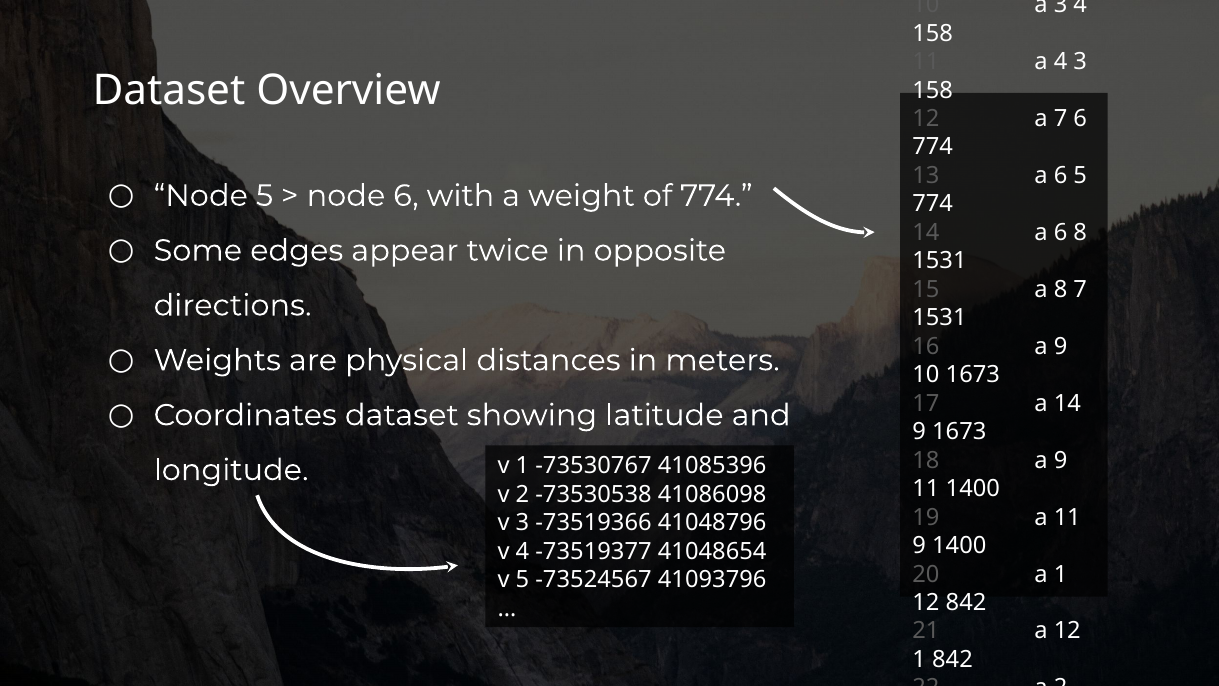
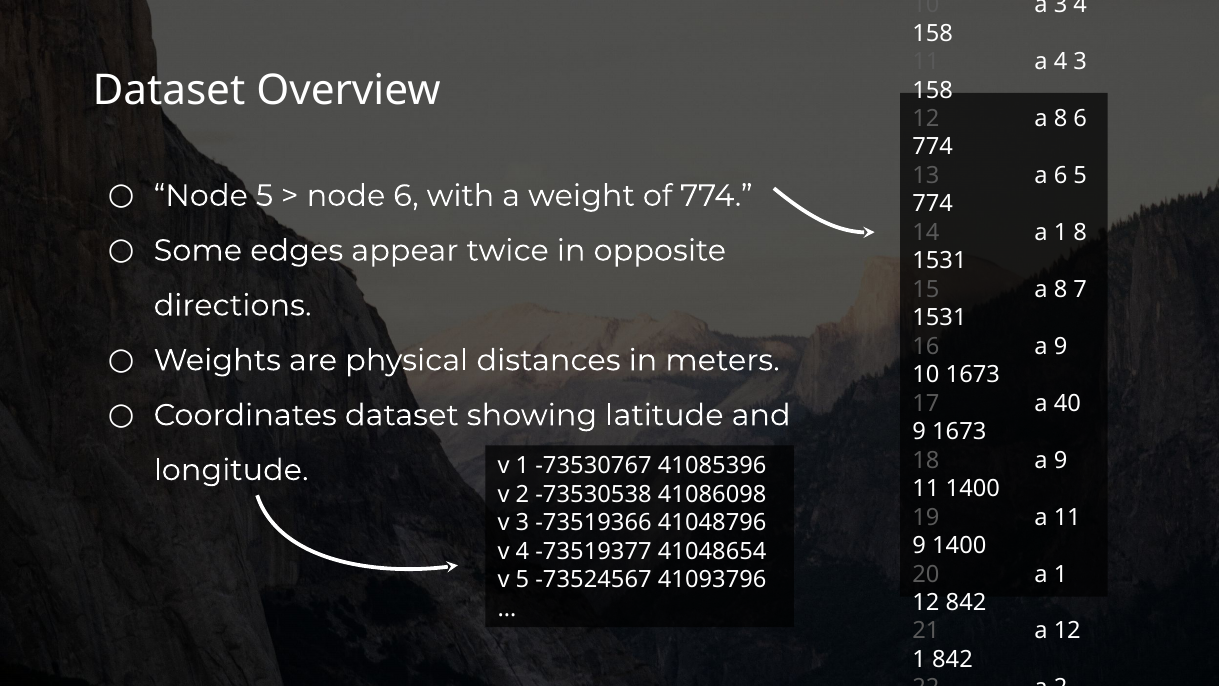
12 a 7: 7 -> 8 (1061, 119)
14 a 6: 6 -> 1 (1061, 232)
a 14: 14 -> 40 (1067, 403)
